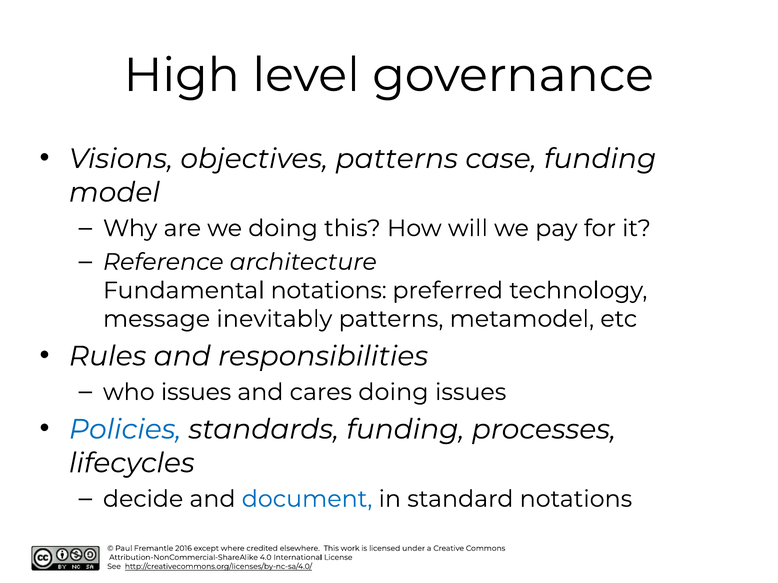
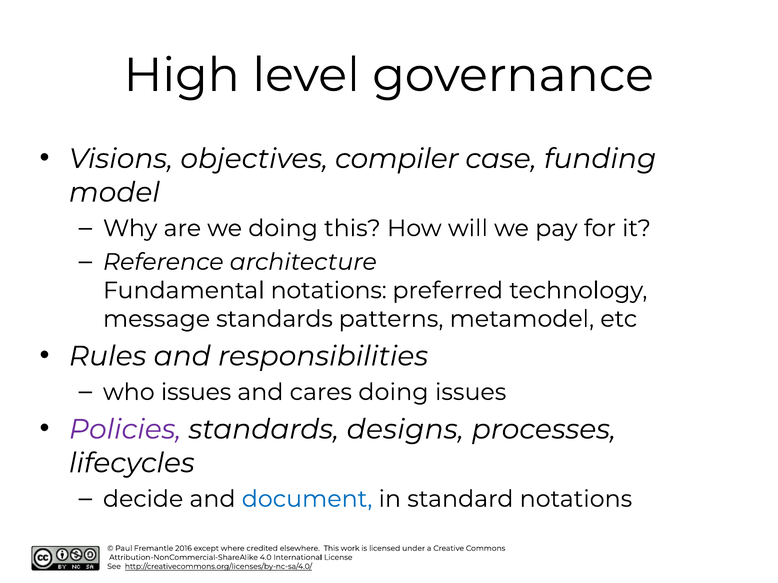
objectives patterns: patterns -> compiler (397, 159)
message inevitably: inevitably -> standards (274, 319)
Policies colour: blue -> purple (125, 430)
standards funding: funding -> designs (405, 430)
